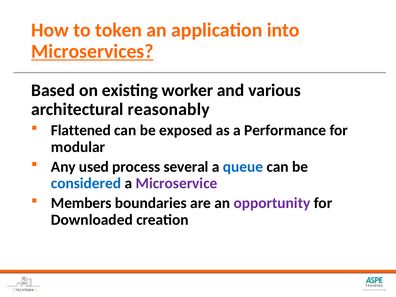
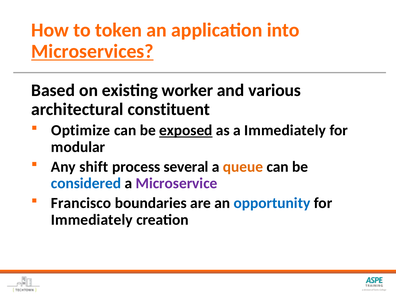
reasonably: reasonably -> constituent (169, 109)
Flattened: Flattened -> Optimize (81, 130)
exposed underline: none -> present (186, 130)
a Performance: Performance -> Immediately (285, 130)
used: used -> shift (94, 167)
queue colour: blue -> orange (243, 167)
Members: Members -> Francisco (81, 203)
opportunity colour: purple -> blue (272, 203)
Downloaded: Downloaded -> Immediately (92, 220)
